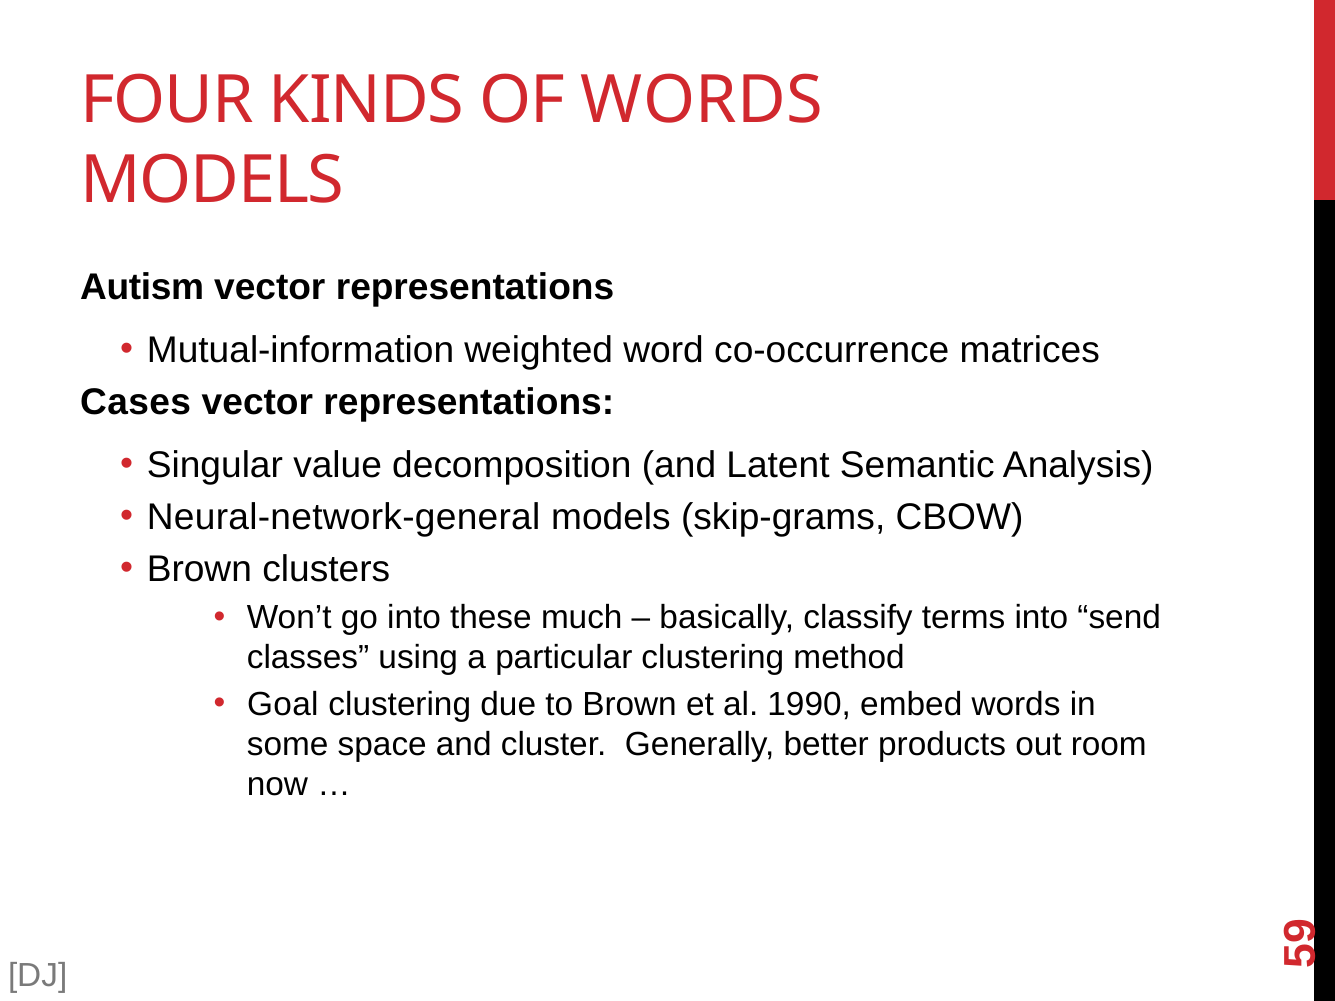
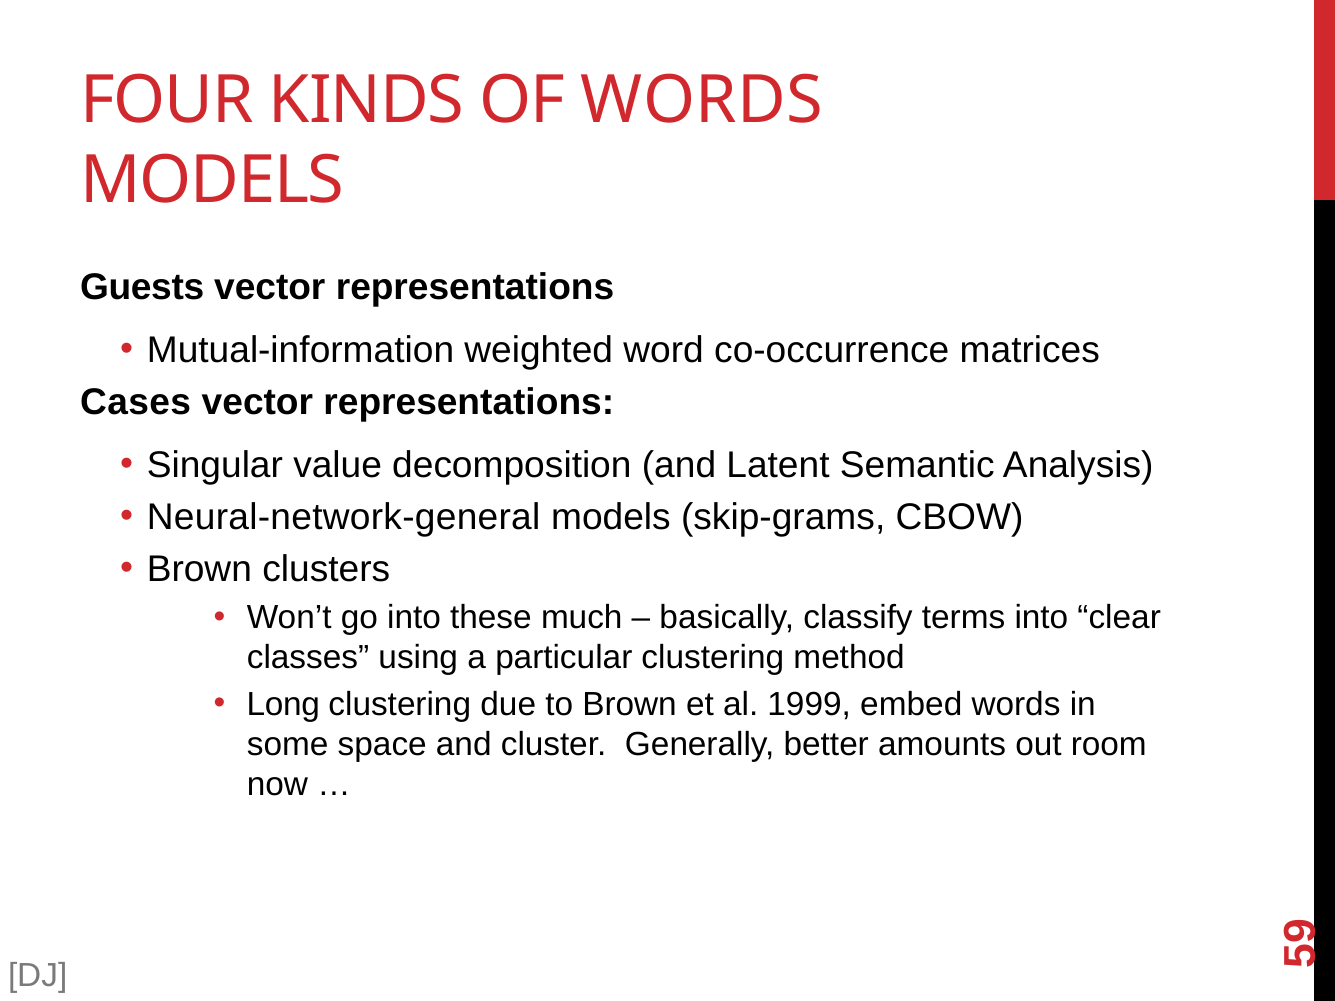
Autism: Autism -> Guests (142, 287)
send: send -> clear (1119, 618)
Goal: Goal -> Long (283, 705)
1990: 1990 -> 1999 (809, 705)
products: products -> amounts (942, 745)
